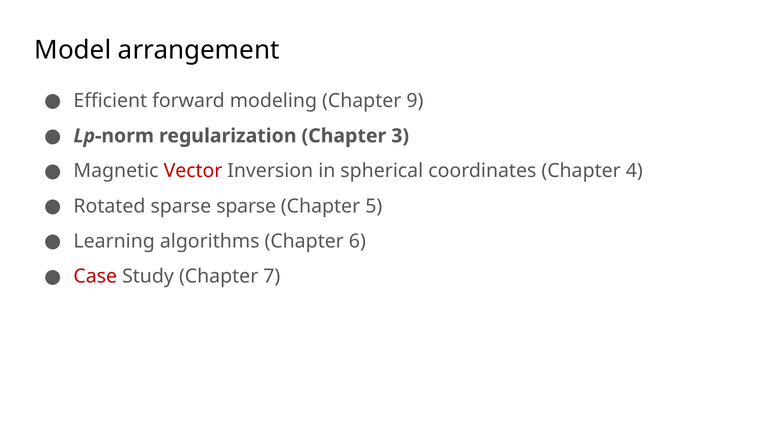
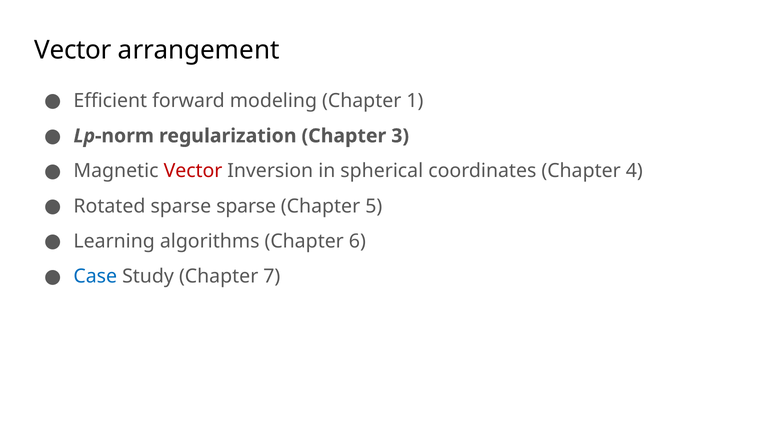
Model: Model -> Vector (73, 50)
9: 9 -> 1 (415, 101)
Case colour: red -> blue (95, 277)
